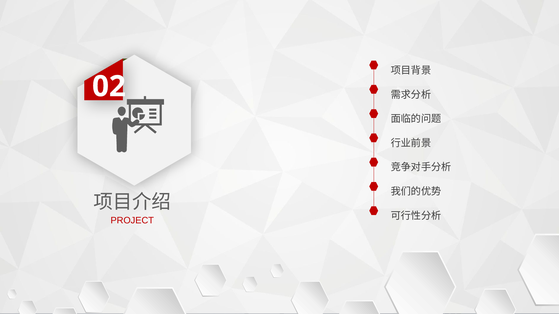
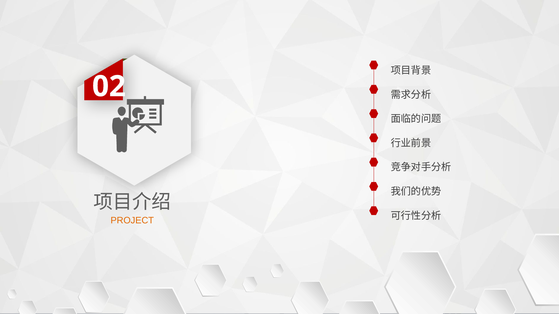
PROJECT colour: red -> orange (132, 221)
